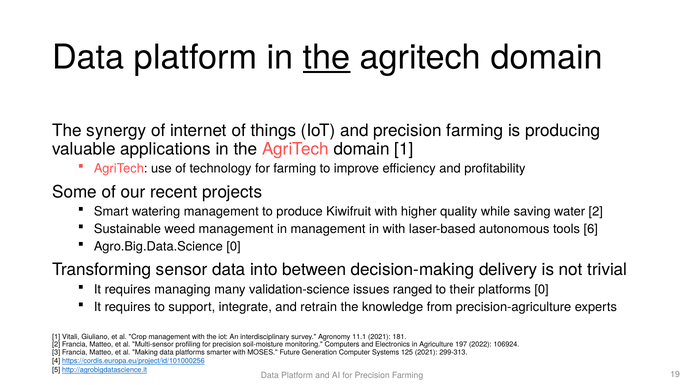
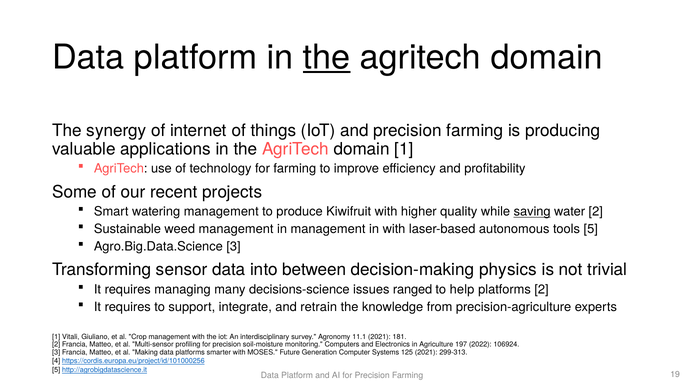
saving underline: none -> present (532, 212)
tools 6: 6 -> 5 (591, 229)
Agro.Big.Data.Science 0: 0 -> 3 (234, 247)
delivery: delivery -> physics (508, 270)
validation-science: validation-science -> decisions-science (299, 290)
their: their -> help (462, 290)
platforms 0: 0 -> 2 (542, 290)
